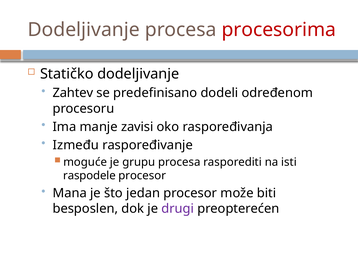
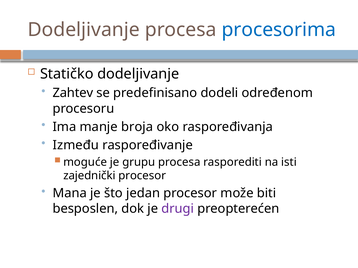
procesorima colour: red -> blue (279, 30)
zavisi: zavisi -> broja (137, 127)
raspodele: raspodele -> zajednički (89, 176)
